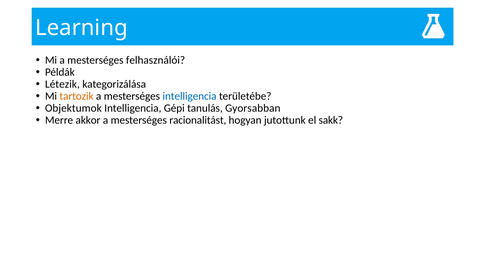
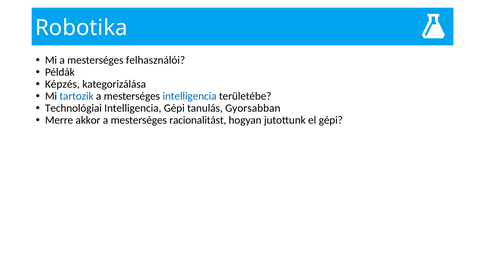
Learning: Learning -> Robotika (81, 28)
Létezik: Létezik -> Képzés (62, 84)
tartozik colour: orange -> blue (77, 96)
Objektumok: Objektumok -> Technológiai (73, 108)
el sakk: sakk -> gépi (331, 120)
